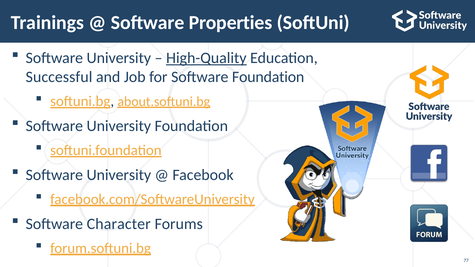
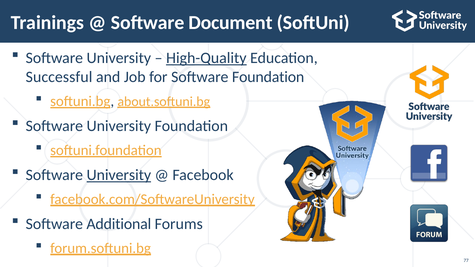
Properties: Properties -> Document (230, 23)
University underline: none -> present (119, 175)
Character: Character -> Additional (119, 224)
